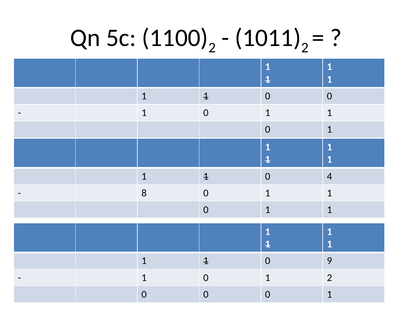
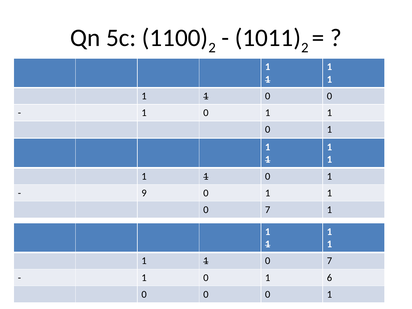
4: 4 -> 1 (329, 176)
8: 8 -> 9 (144, 193)
1: 1 -> 7 (268, 210)
9: 9 -> 7 (329, 261)
1 2: 2 -> 6 (329, 278)
